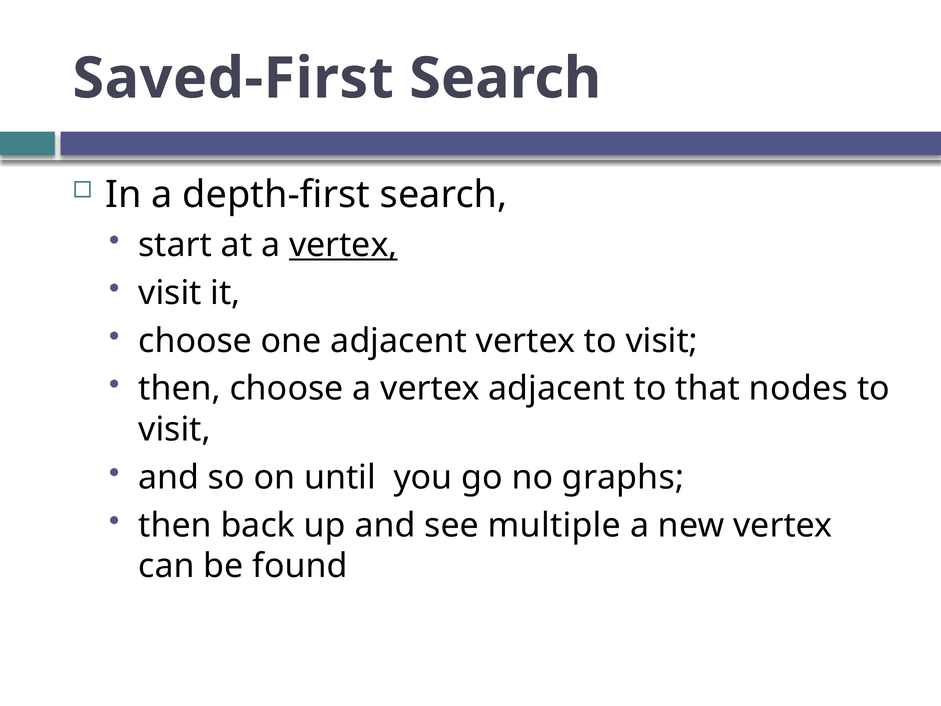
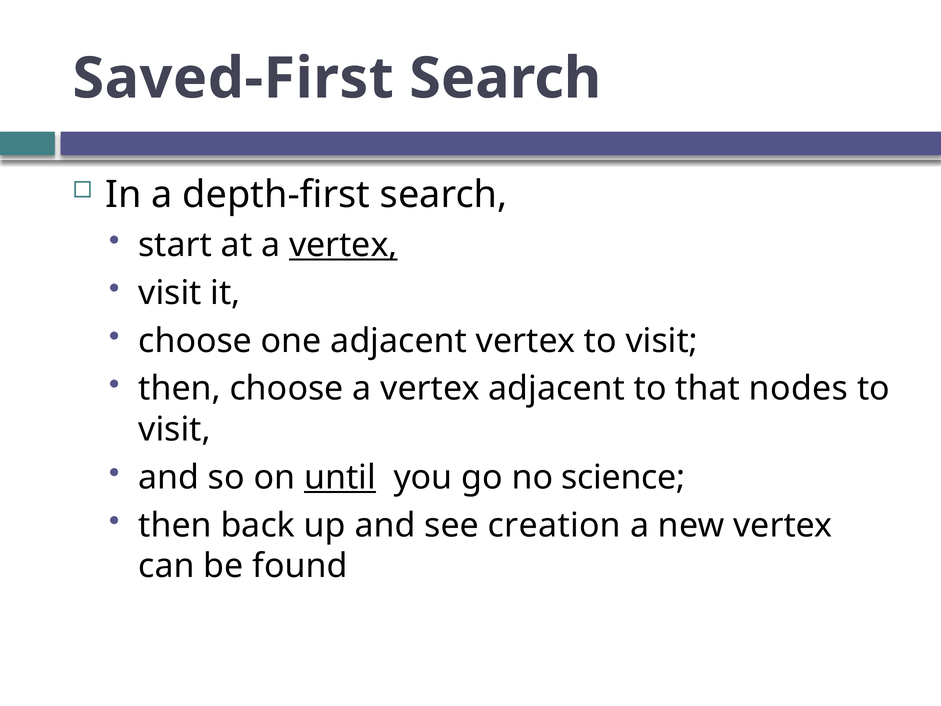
until underline: none -> present (340, 477)
graphs: graphs -> science (623, 477)
multiple: multiple -> creation (554, 525)
